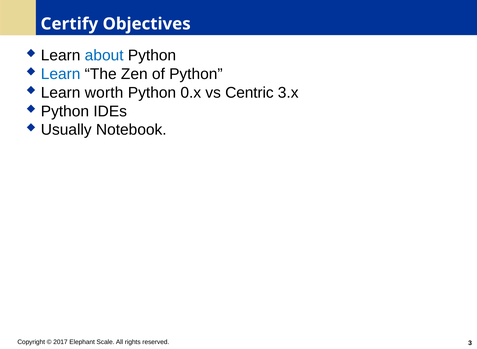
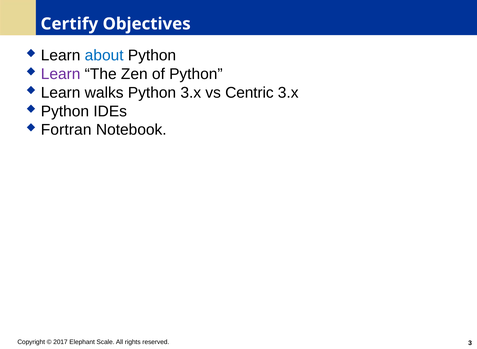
Learn colour: blue -> purple (61, 74)
worth: worth -> walks (104, 93)
Python 0.x: 0.x -> 3.x (191, 93)
Usually: Usually -> Fortran (66, 130)
